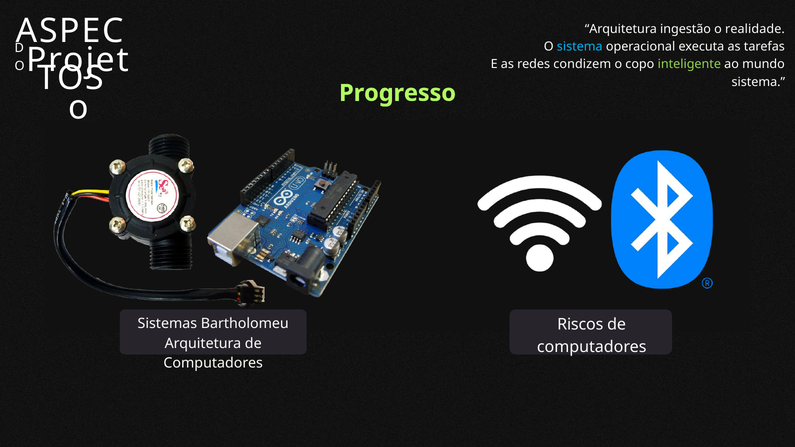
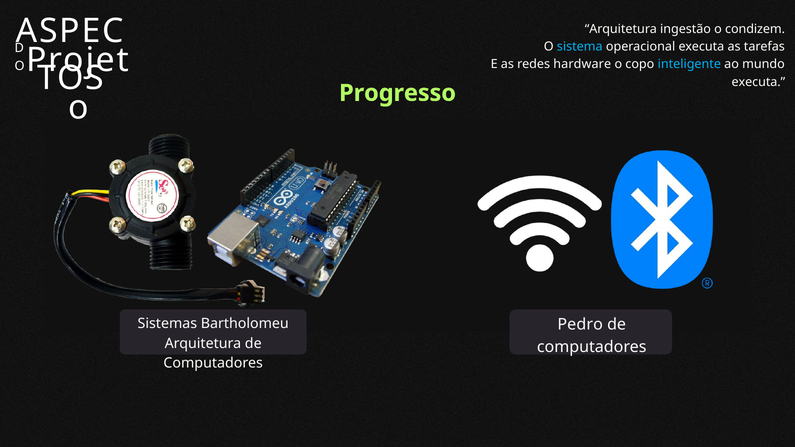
realidade: realidade -> condizem (755, 29)
condizem: condizem -> hardware (582, 64)
inteligente colour: light green -> light blue (689, 64)
sistema: sistema -> executa (758, 82)
Riscos: Riscos -> Pedro (580, 324)
